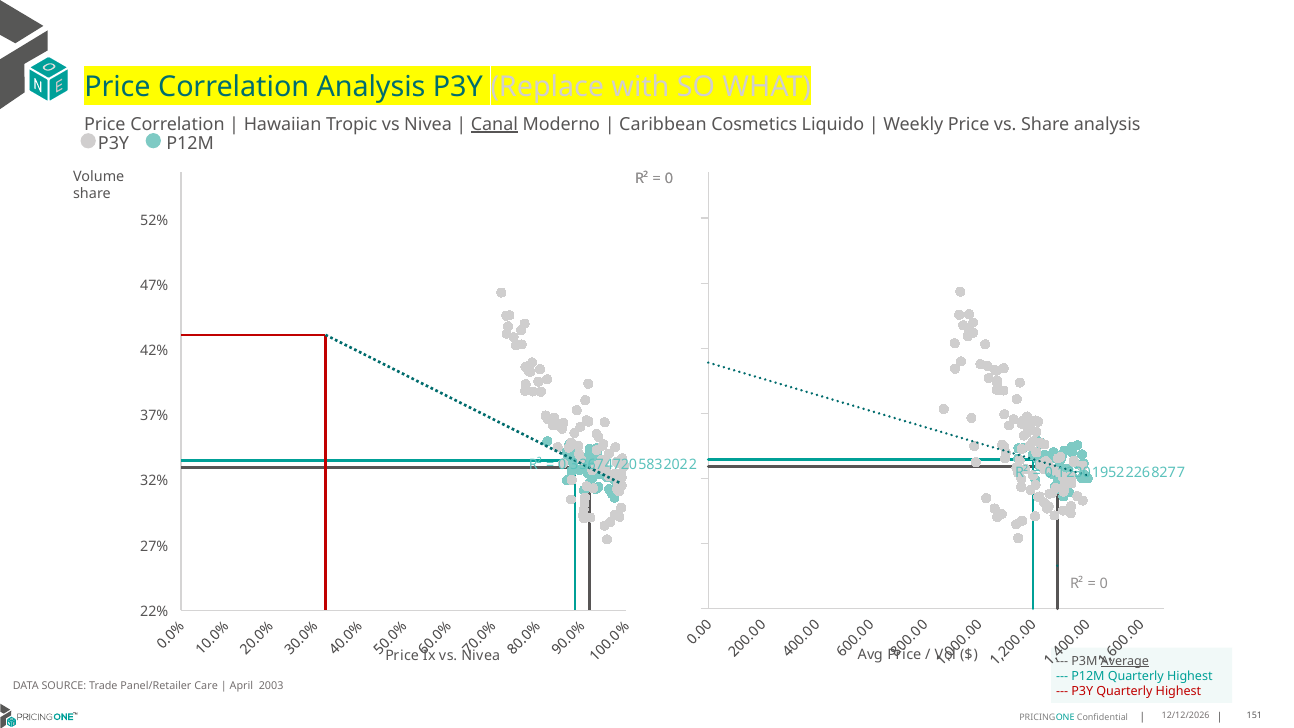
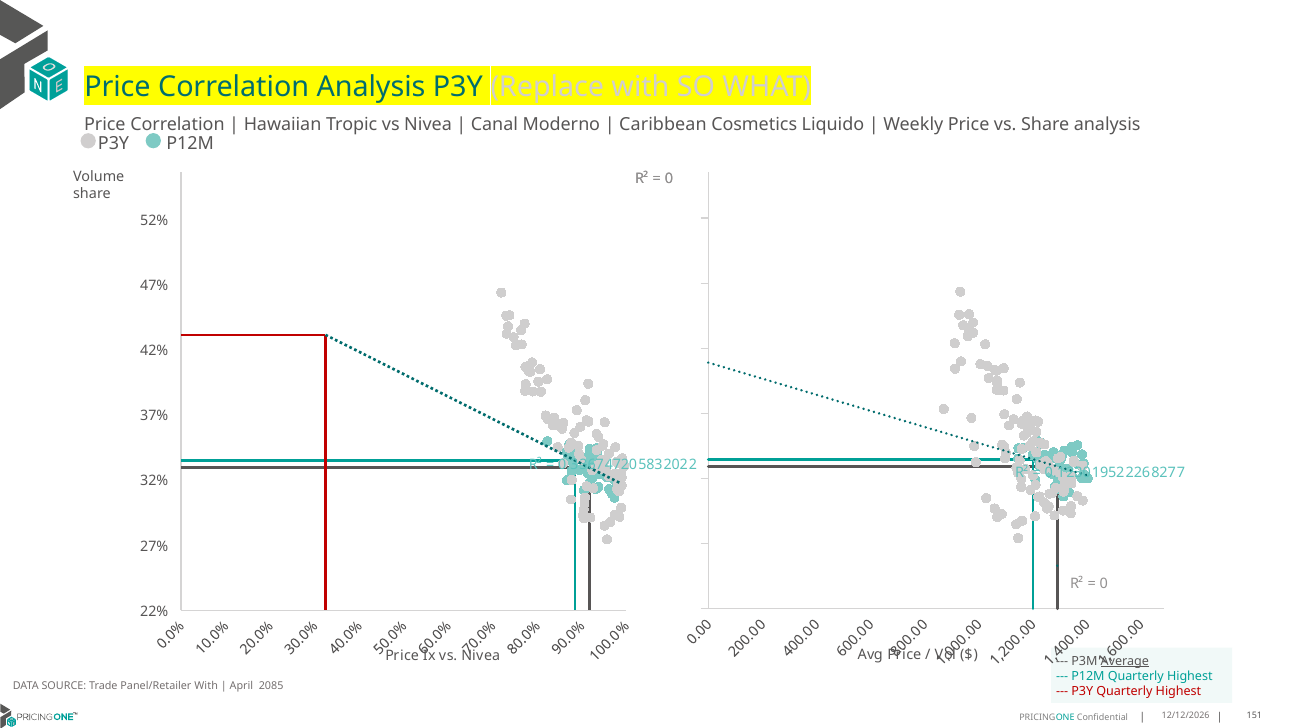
Canal underline: present -> none (494, 124)
Panel/Retailer Care: Care -> With (206, 686)
2003: 2003 -> 2085 (271, 686)
